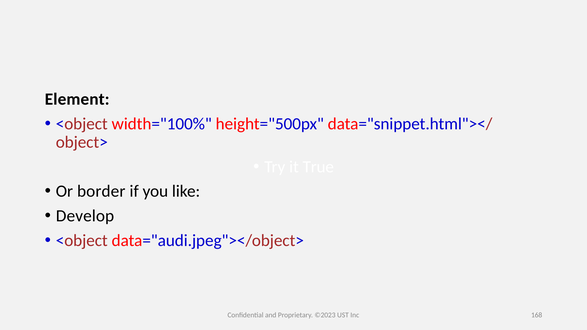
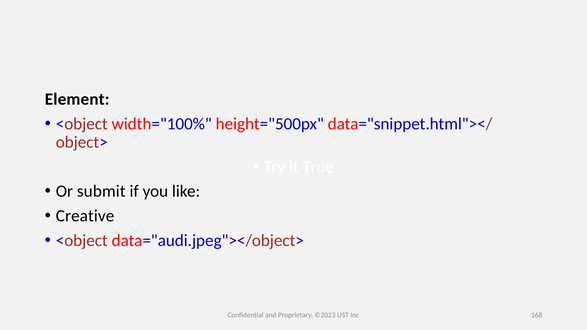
border: border -> submit (101, 191)
Develop: Develop -> Creative (85, 216)
